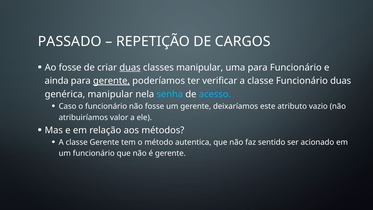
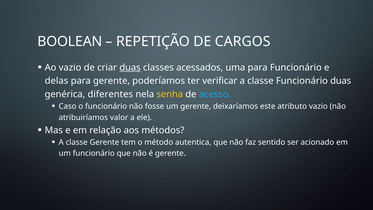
PASSADO: PASSADO -> BOOLEAN (70, 41)
Ao fosse: fosse -> vazio (70, 67)
classes manipular: manipular -> acessados (200, 67)
ainda: ainda -> delas (56, 81)
gerente underline: present -> none (111, 81)
genérica manipular: manipular -> diferentes (110, 94)
senha colour: light blue -> yellow (170, 94)
